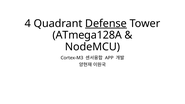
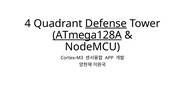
ATmega128A underline: none -> present (87, 35)
